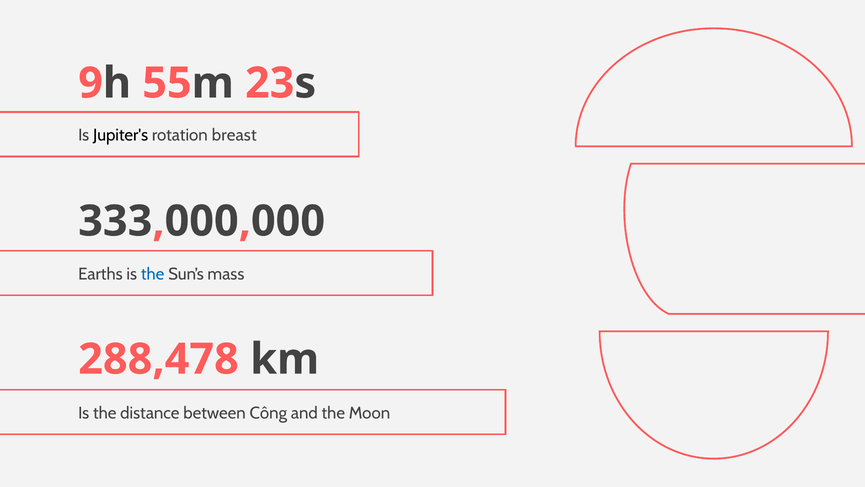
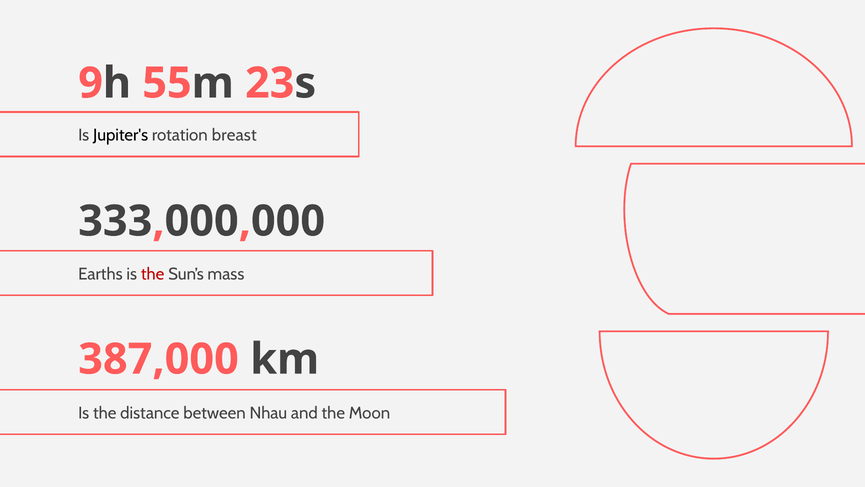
the colour: blue -> red (153, 274)
288,478: 288,478 -> 387,000 (159, 359)
Công: Công -> Nhau (268, 413)
